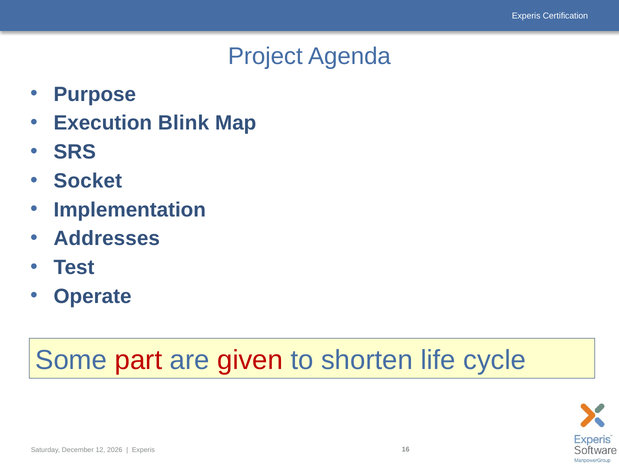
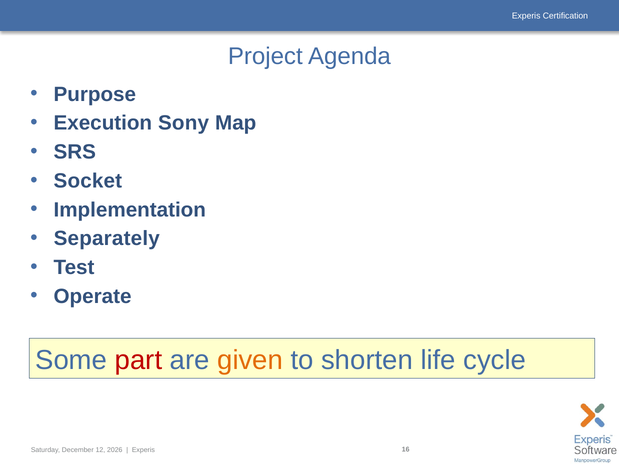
Blink: Blink -> Sony (184, 123)
Addresses: Addresses -> Separately (107, 239)
given colour: red -> orange (250, 360)
